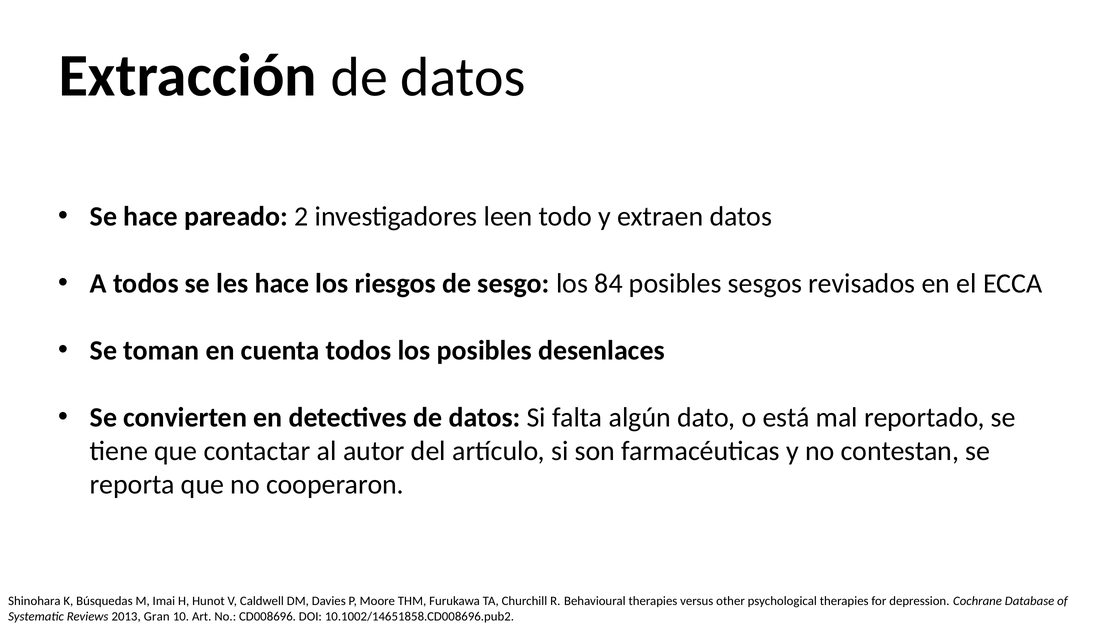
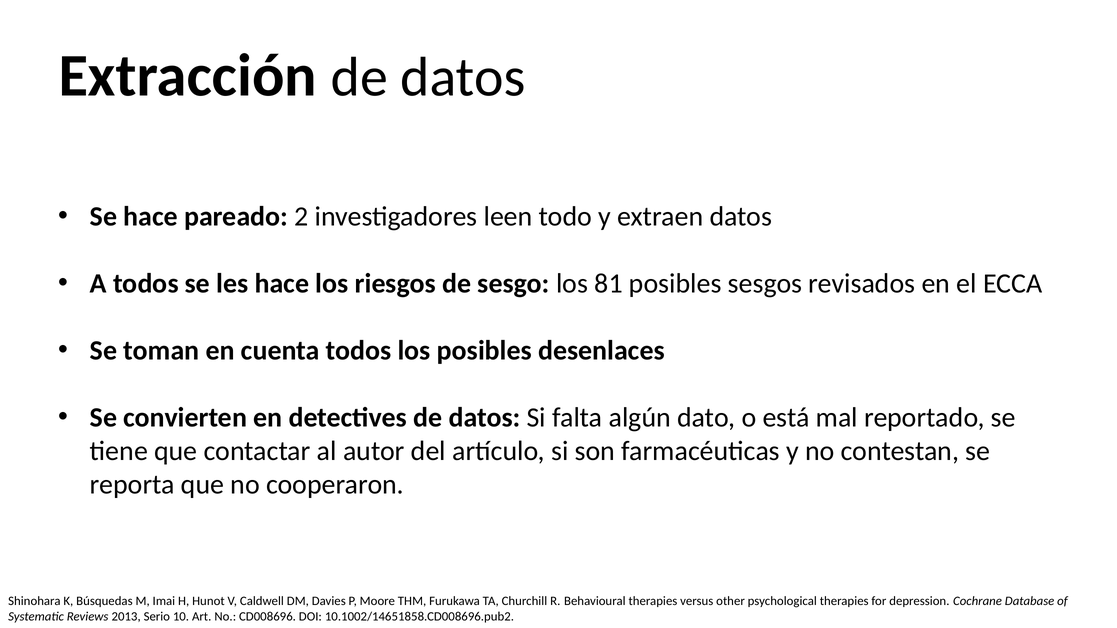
84: 84 -> 81 (609, 284)
Gran: Gran -> Serio (157, 617)
